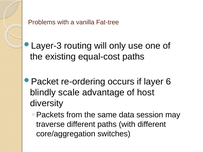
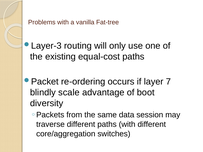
6: 6 -> 7 (168, 82)
host: host -> boot (146, 93)
